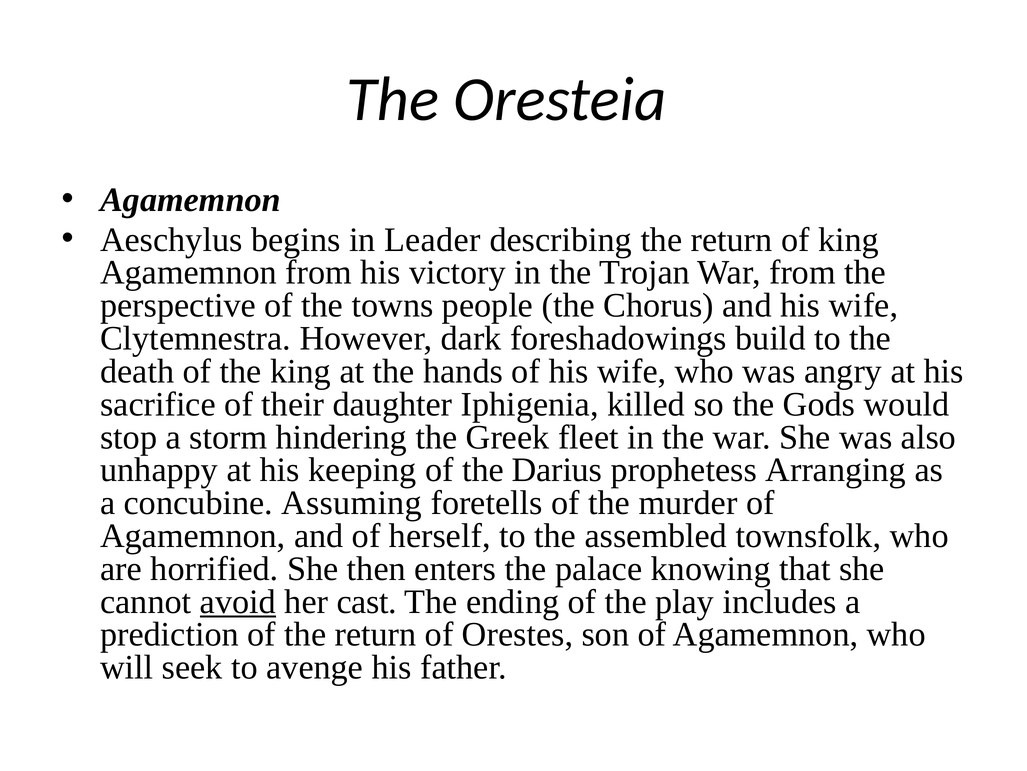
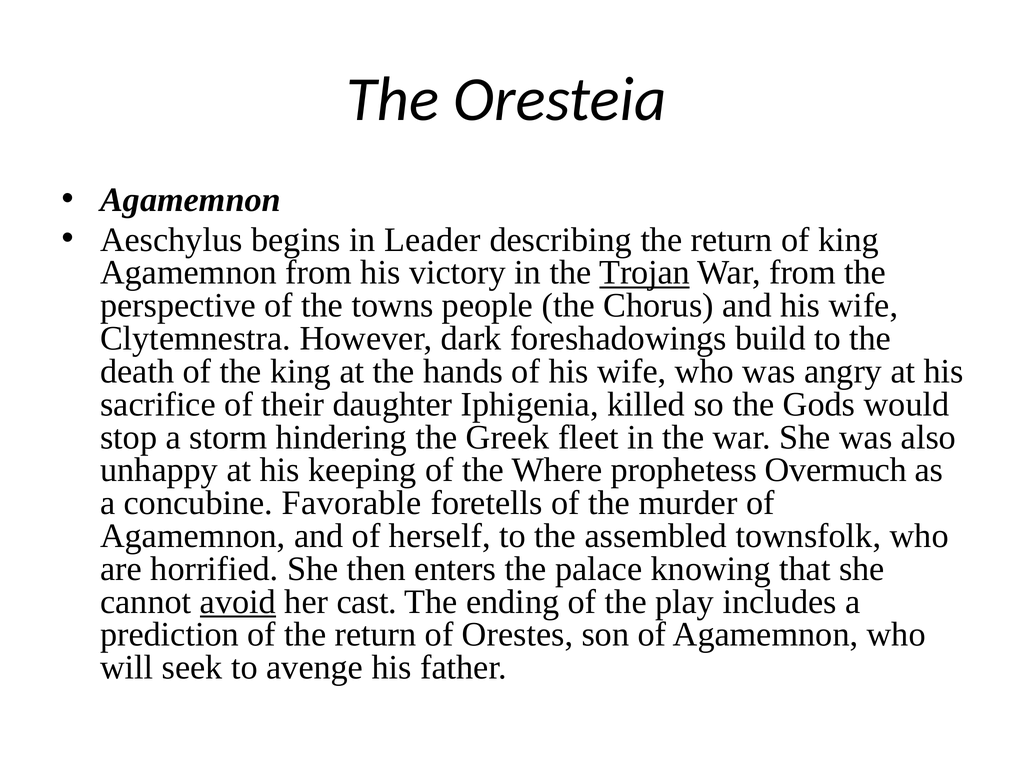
Trojan underline: none -> present (645, 272)
Darius: Darius -> Where (557, 470)
Arranging: Arranging -> Overmuch (836, 470)
Assuming: Assuming -> Favorable (352, 503)
